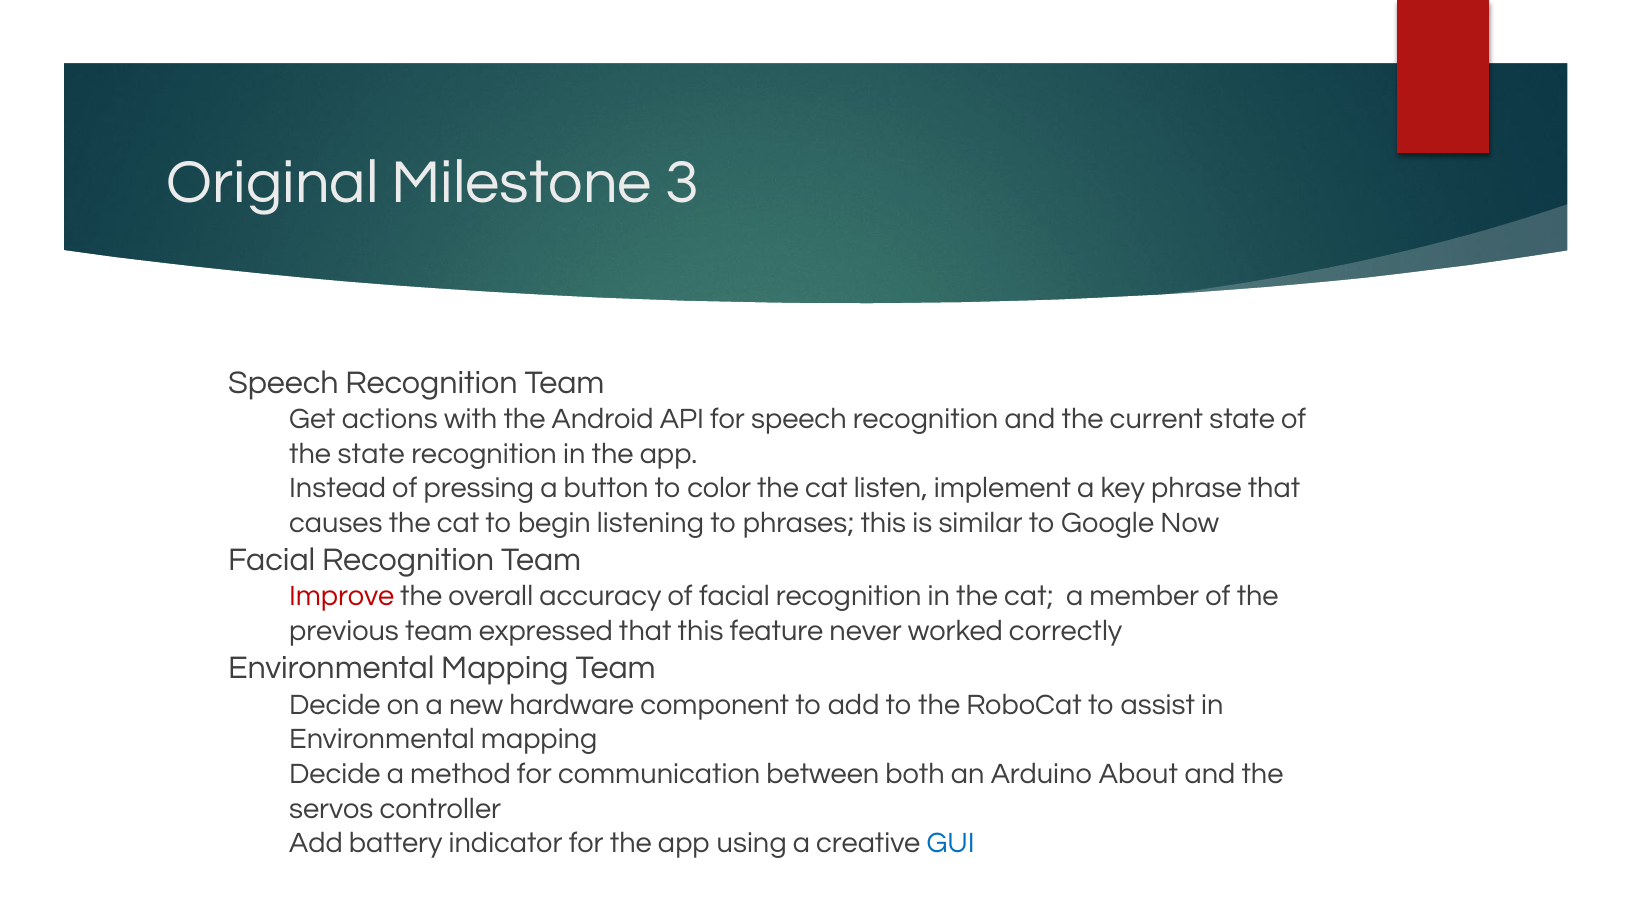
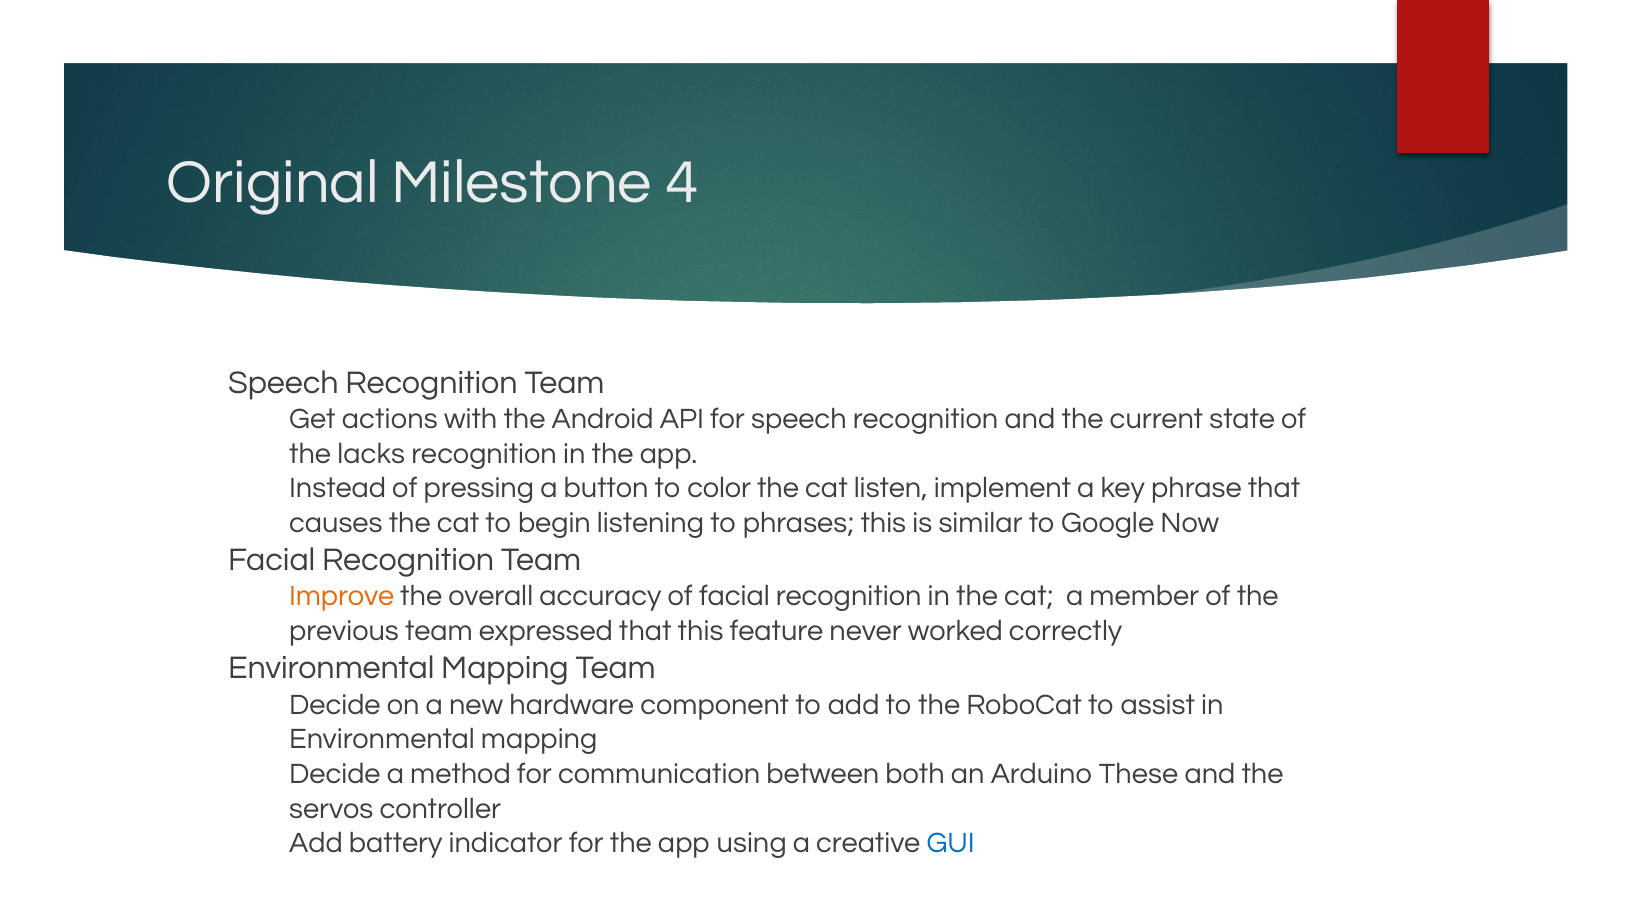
3: 3 -> 4 (682, 182)
the state: state -> lacks (371, 454)
Improve colour: red -> orange (342, 596)
About: About -> These (1139, 774)
